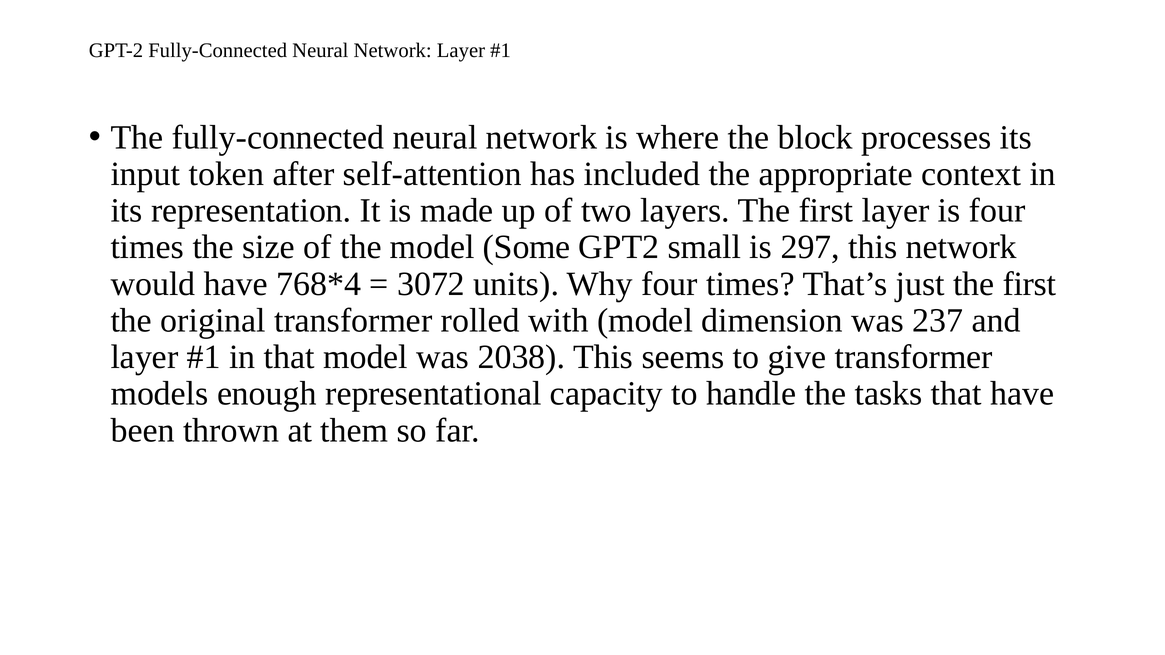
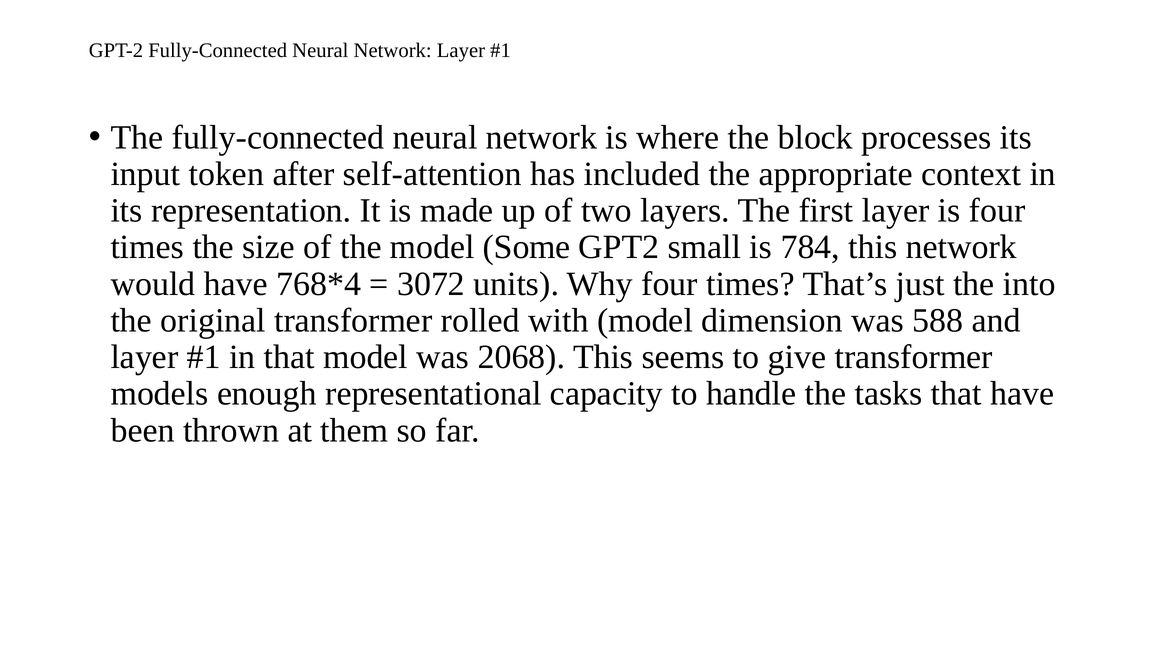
297: 297 -> 784 (810, 247)
just the first: first -> into (1029, 284)
237: 237 -> 588 (938, 321)
2038: 2038 -> 2068 (521, 357)
